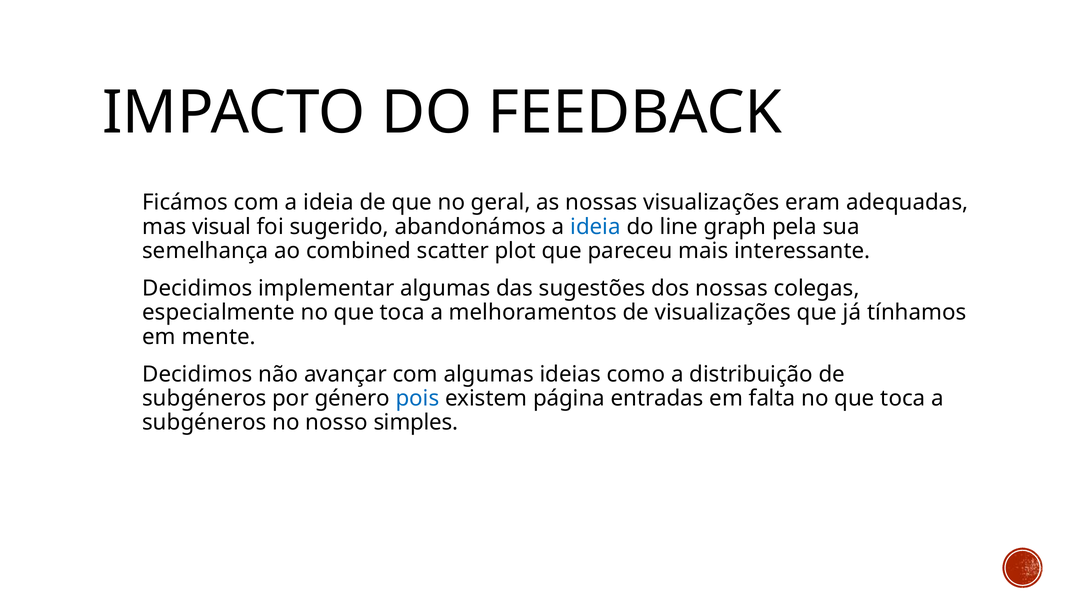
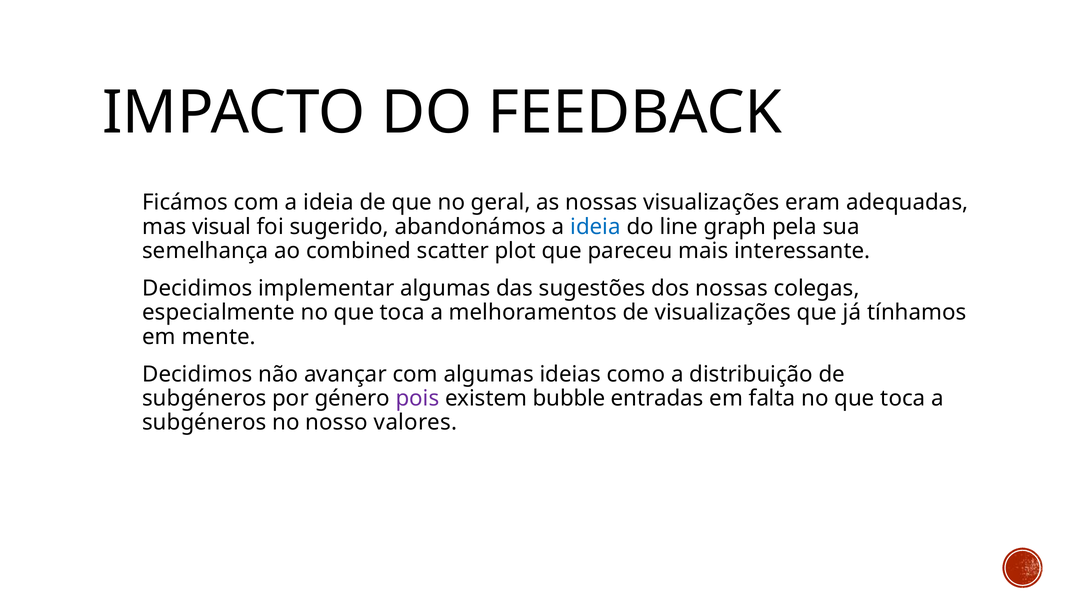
pois colour: blue -> purple (417, 398)
página: página -> bubble (569, 398)
simples: simples -> valores (416, 423)
